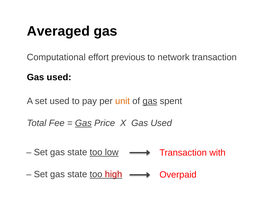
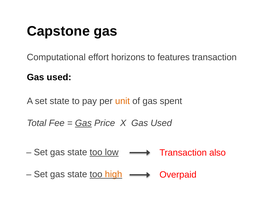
Averaged: Averaged -> Capstone (58, 31)
previous: previous -> horizons (128, 57)
network: network -> features (174, 57)
set used: used -> state (60, 101)
gas underline: present -> none (150, 101)
with: with -> also (218, 152)
high colour: red -> orange (114, 174)
